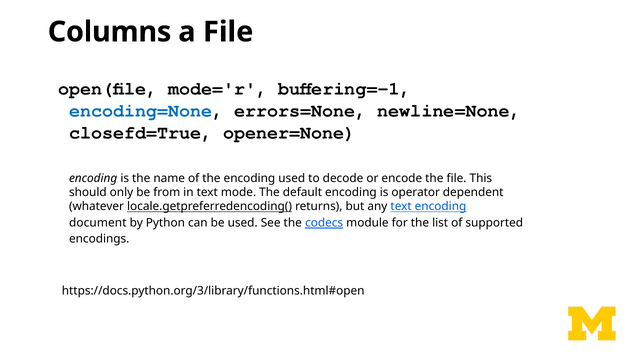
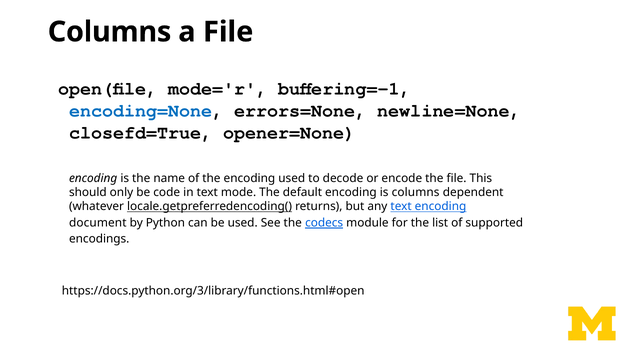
from: from -> code (167, 193)
is operator: operator -> columns (416, 193)
